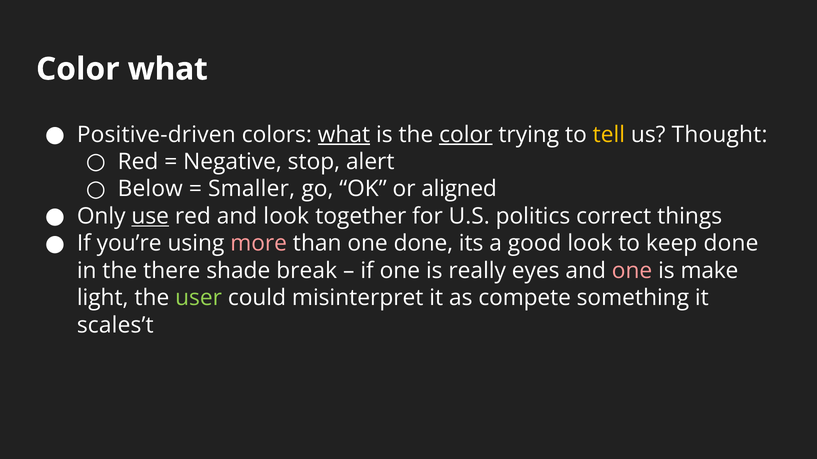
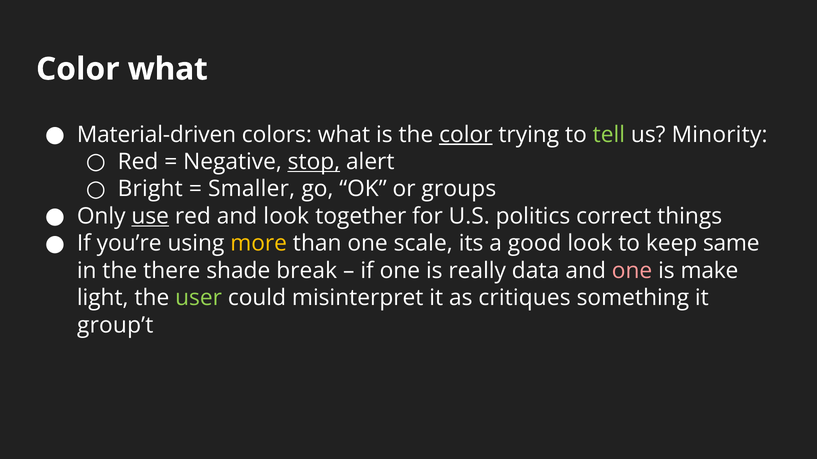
Positive-driven: Positive-driven -> Material-driven (156, 135)
what underline: present -> none (344, 135)
tell colour: yellow -> light green (609, 135)
Thought: Thought -> Minority (720, 135)
stop underline: none -> present (314, 162)
Below: Below -> Bright (150, 189)
aligned: aligned -> groups (459, 189)
more colour: pink -> yellow (259, 244)
one done: done -> scale (423, 244)
keep done: done -> same (731, 244)
eyes: eyes -> data (536, 271)
compete: compete -> critiques (525, 298)
scales’t: scales’t -> group’t (115, 325)
